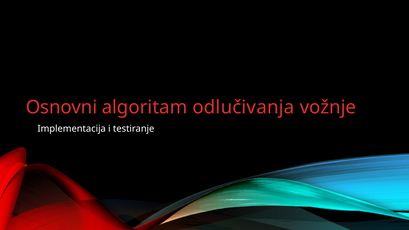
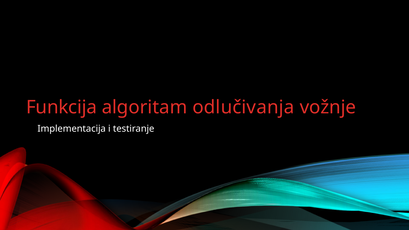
Osnovni: Osnovni -> Funkcija (62, 107)
